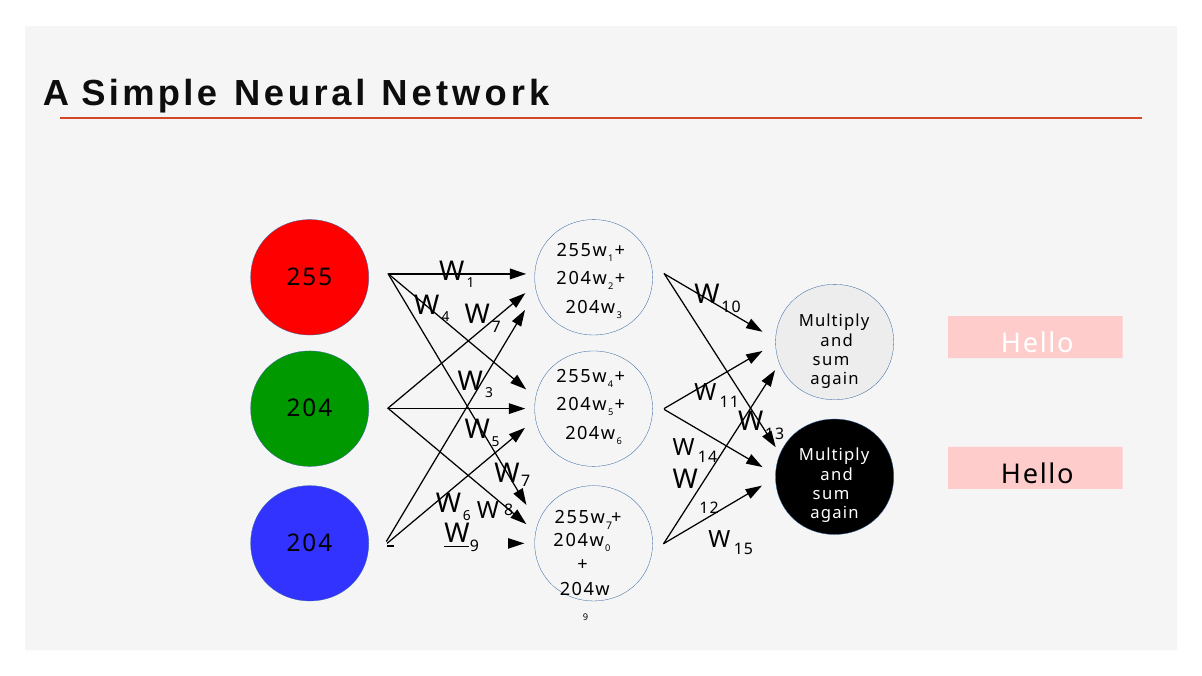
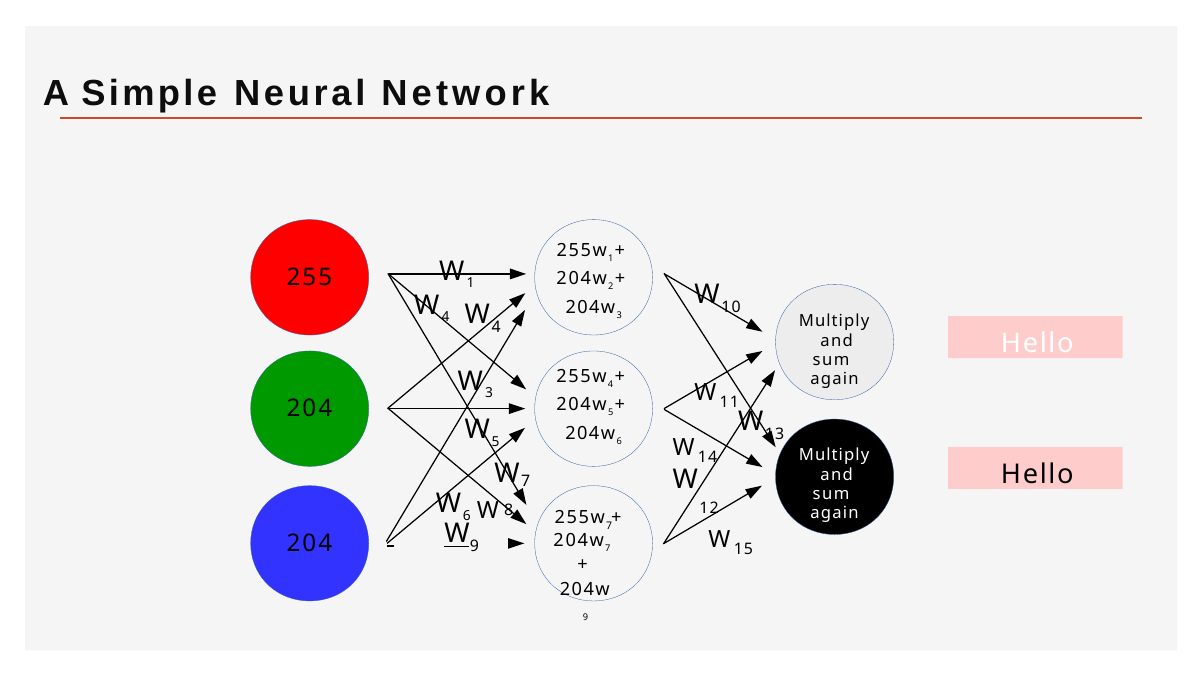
7: 7 -> 4 (496, 328)
0: 0 -> 7 (608, 548)
